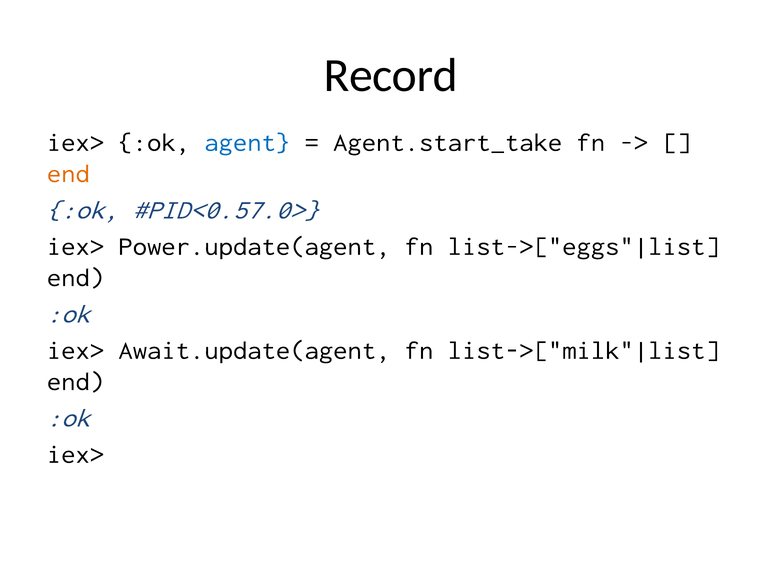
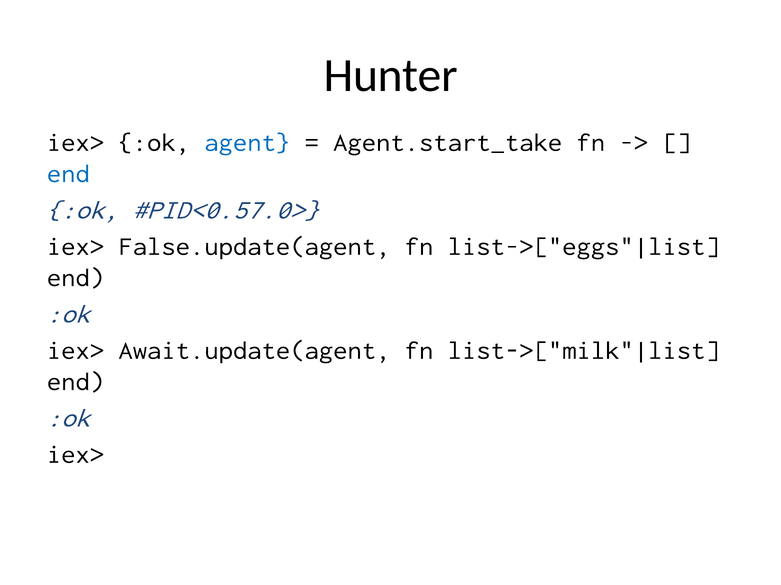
Record: Record -> Hunter (391, 76)
end colour: orange -> blue (68, 174)
Power.update(agent: Power.update(agent -> False.update(agent (254, 247)
